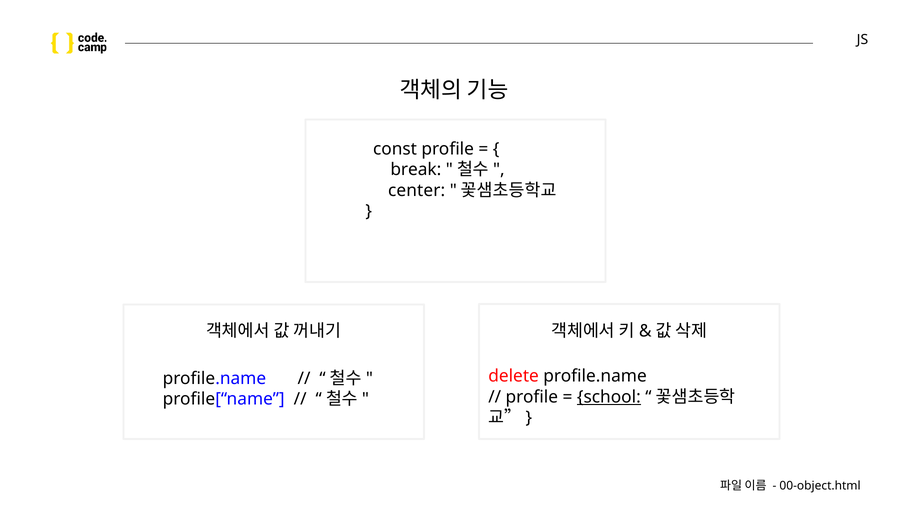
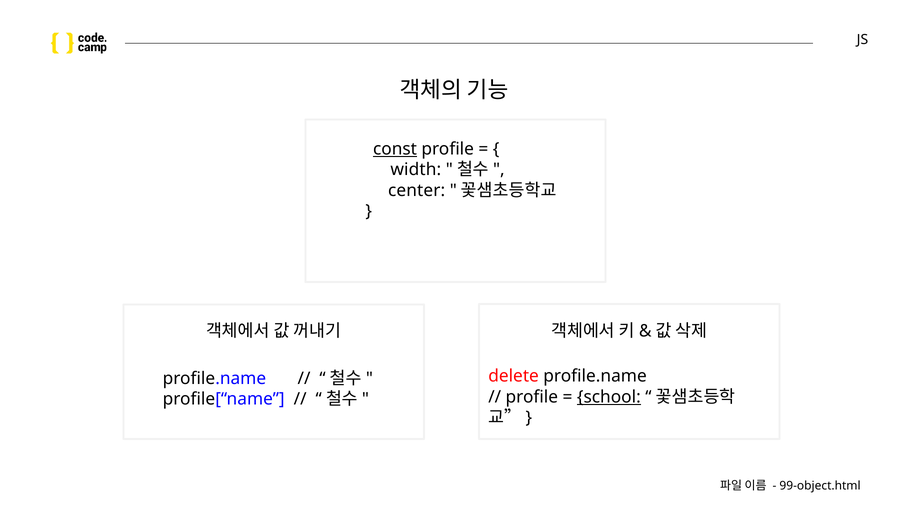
const underline: none -> present (395, 149)
break: break -> width (416, 169)
00-object.html: 00-object.html -> 99-object.html (820, 485)
